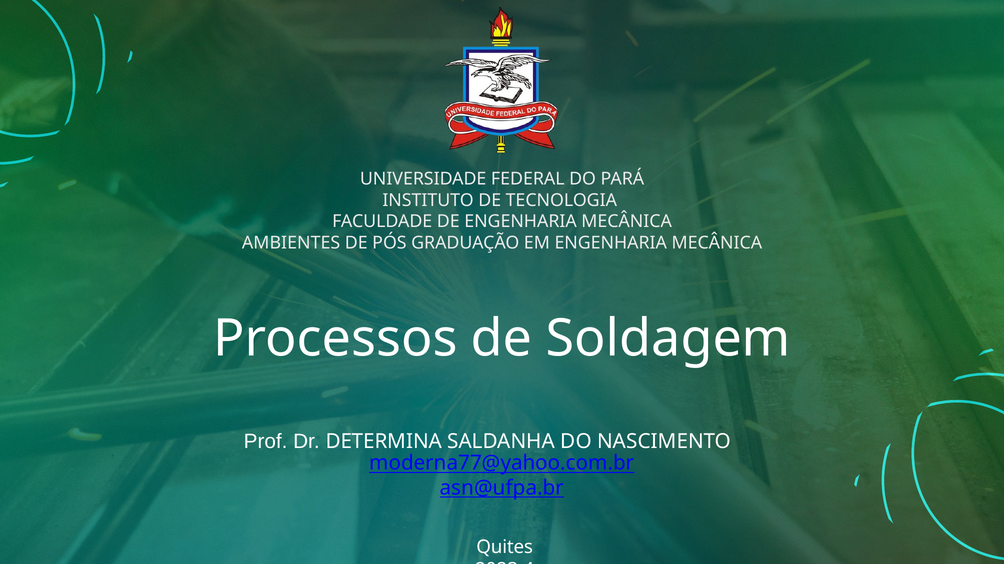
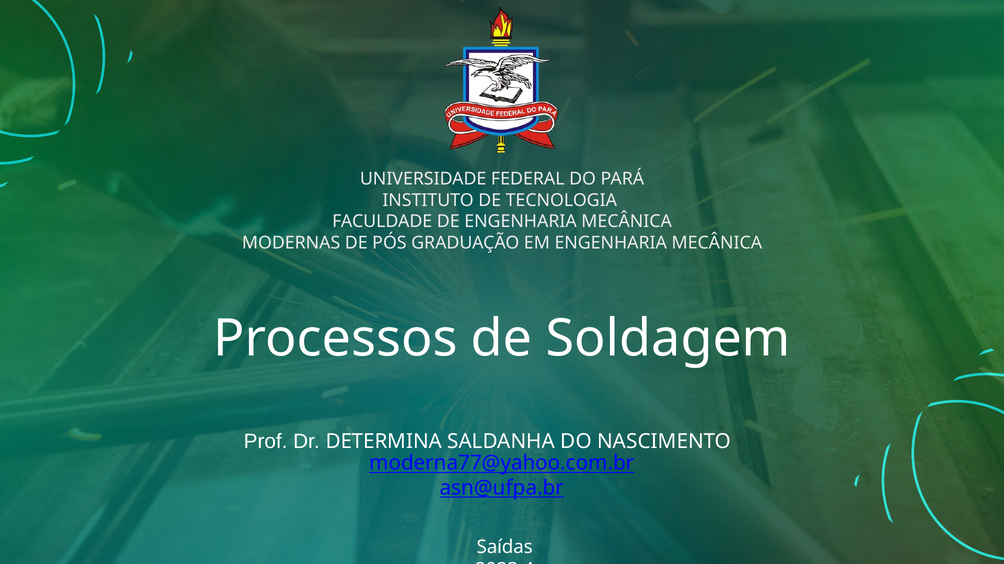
AMBIENTES: AMBIENTES -> MODERNAS (291, 243)
Quites: Quites -> Saídas (505, 548)
